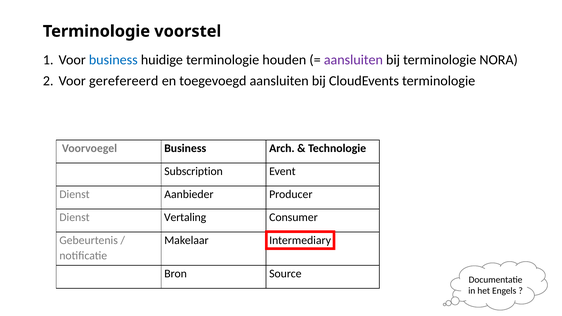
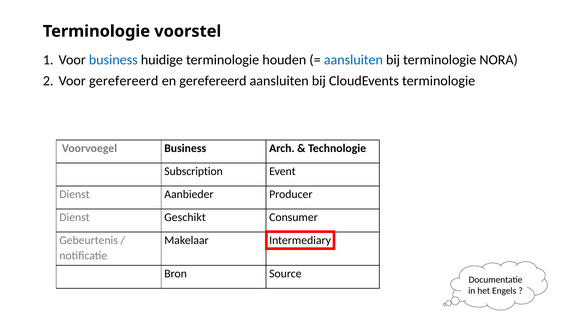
aansluiten colour: purple -> blue (353, 60)
en toegevoegd: toegevoegd -> gerefereerd (213, 81)
Vertaling: Vertaling -> Geschikt (185, 217)
